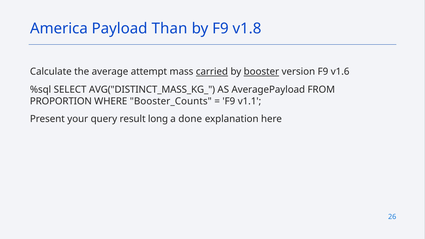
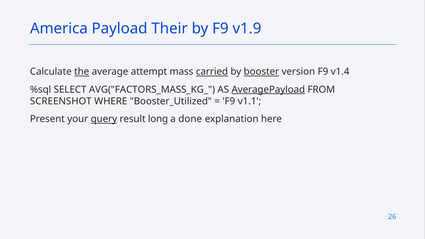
Than: Than -> Their (170, 28)
v1.8: v1.8 -> v1.9 (247, 28)
the underline: none -> present (82, 72)
v1.6: v1.6 -> v1.4 (340, 72)
AVG("DISTINCT_MASS_KG_: AVG("DISTINCT_MASS_KG_ -> AVG("FACTORS_MASS_KG_ (152, 90)
AveragePayload underline: none -> present (268, 90)
PROPORTION: PROPORTION -> SCREENSHOT (61, 101)
Booster_Counts: Booster_Counts -> Booster_Utilized (171, 101)
query underline: none -> present (104, 119)
